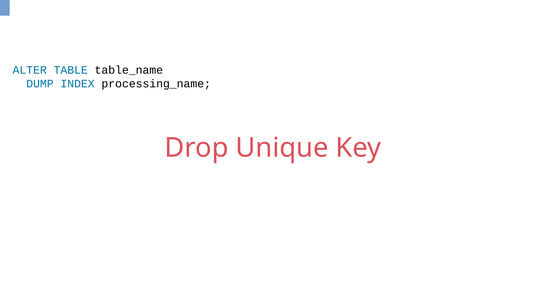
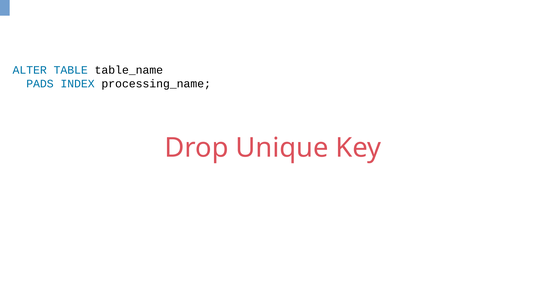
DUMP: DUMP -> PADS (40, 84)
